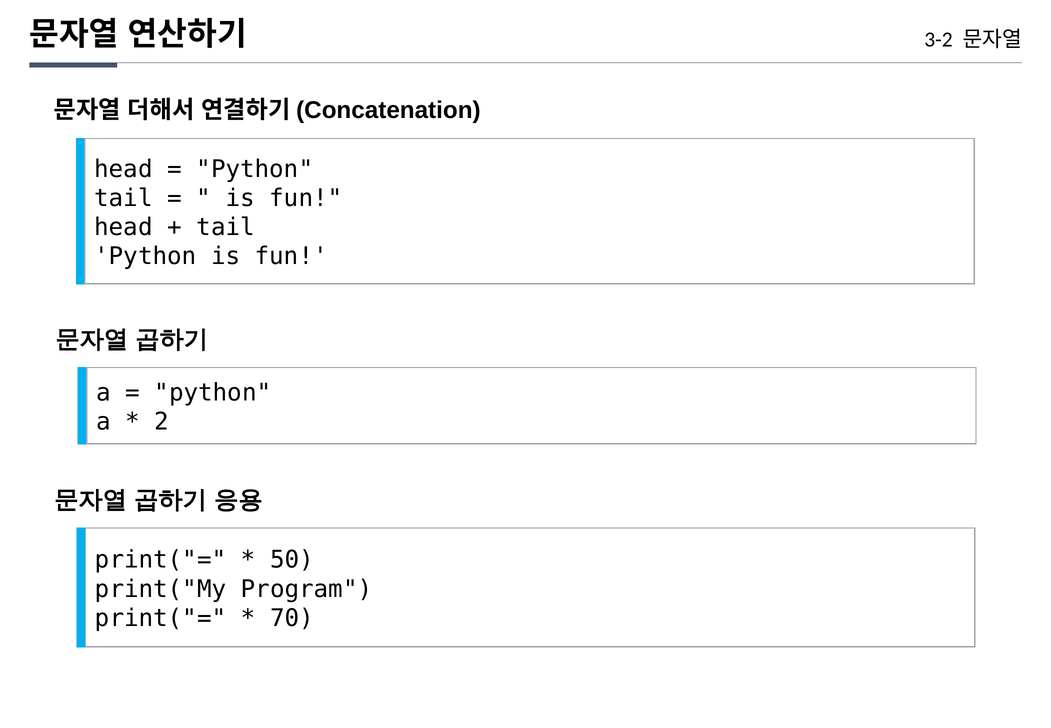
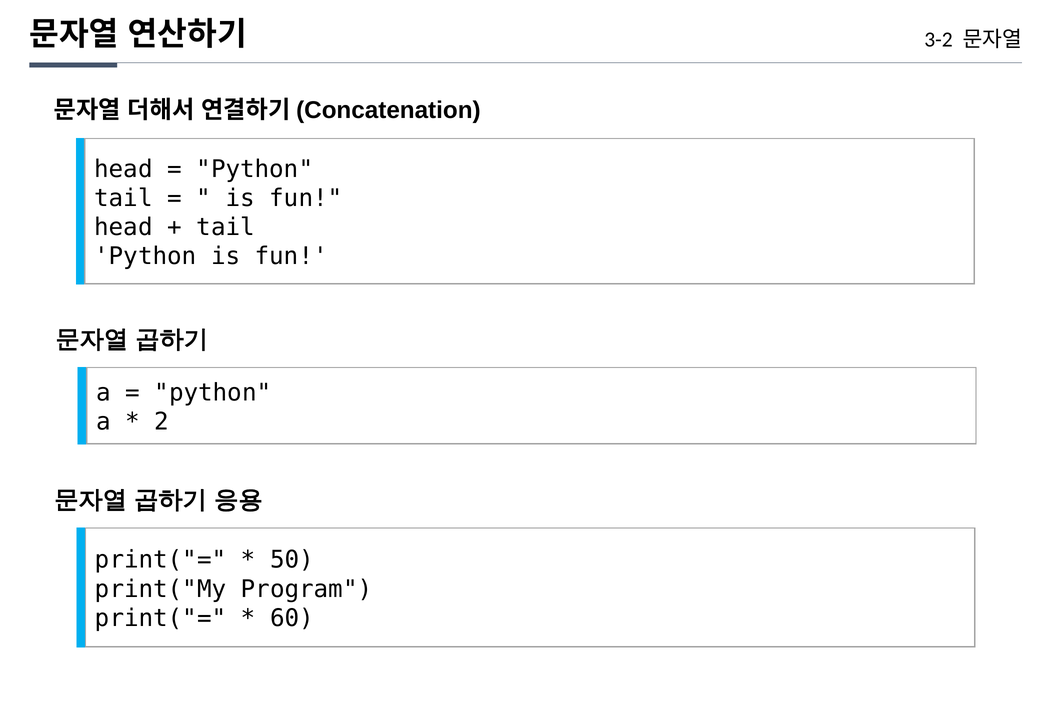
70: 70 -> 60 (292, 618)
